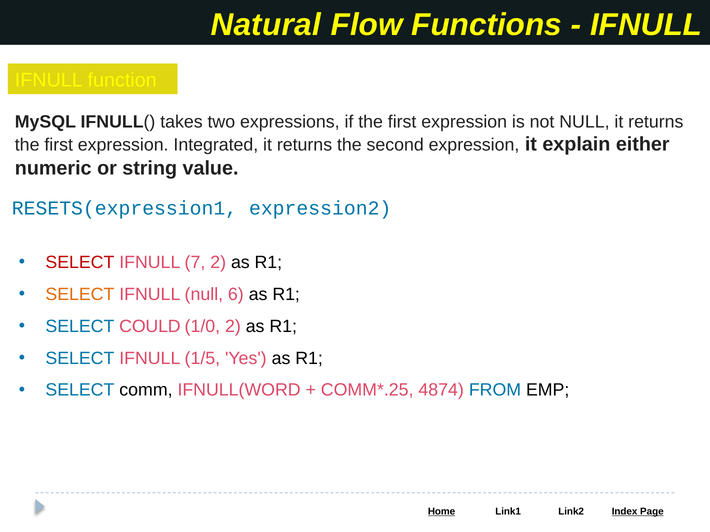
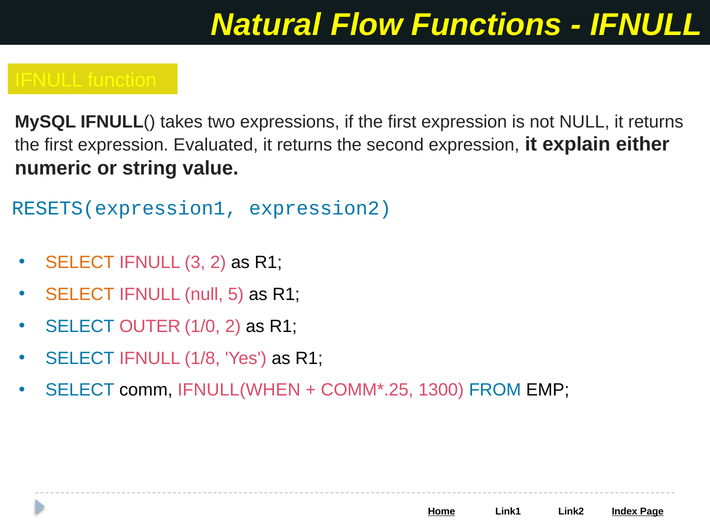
Integrated: Integrated -> Evaluated (216, 145)
SELECT colour: red -> orange (80, 263)
7: 7 -> 3 (195, 263)
6: 6 -> 5 (236, 295)
COULD: COULD -> OUTER (150, 327)
1/5: 1/5 -> 1/8 (202, 359)
IFNULL(WORD: IFNULL(WORD -> IFNULL(WHEN (239, 391)
4874: 4874 -> 1300 (441, 391)
